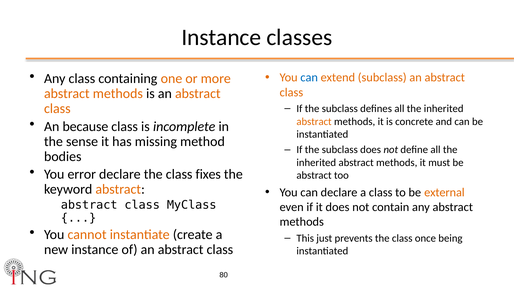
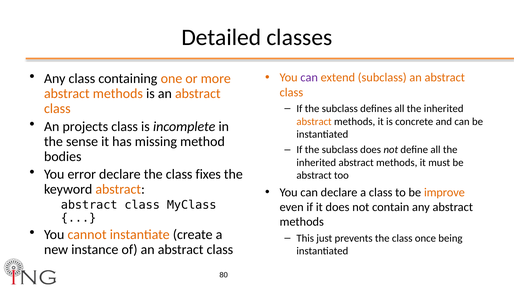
Instance: Instance -> Detailed (221, 37)
can colour: blue -> purple (309, 78)
because: because -> projects (85, 126)
external: external -> improve (444, 192)
